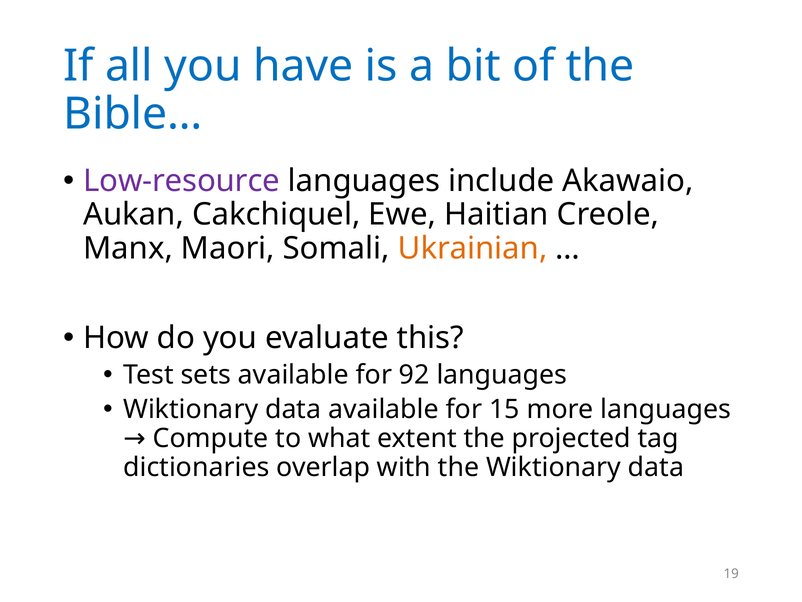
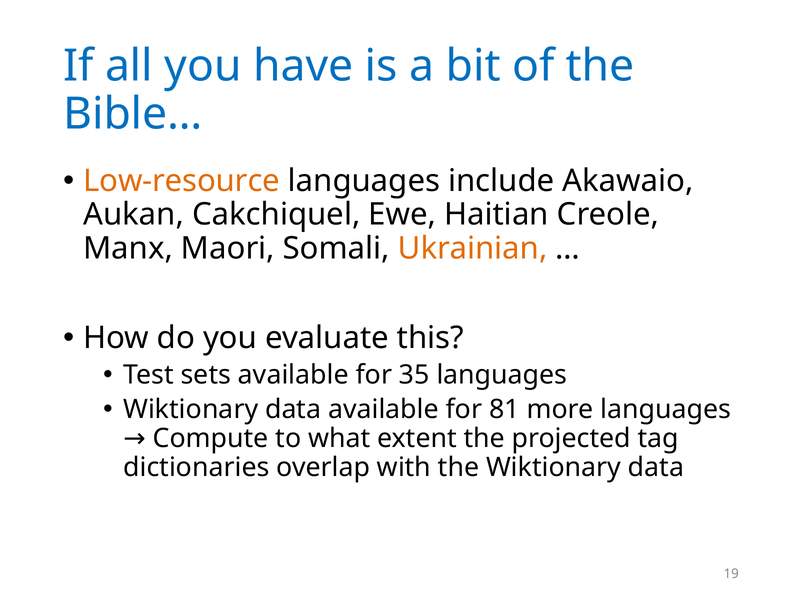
Low-resource colour: purple -> orange (182, 181)
92: 92 -> 35 (414, 375)
15: 15 -> 81 (504, 409)
